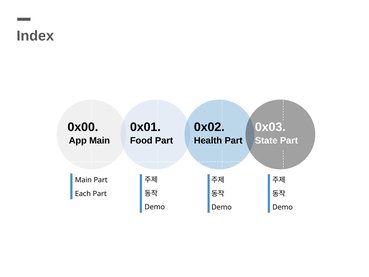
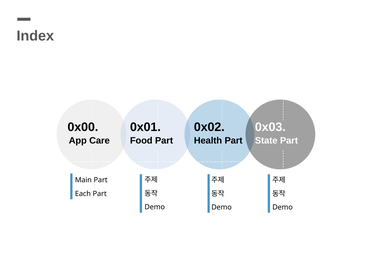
App Main: Main -> Care (100, 141)
